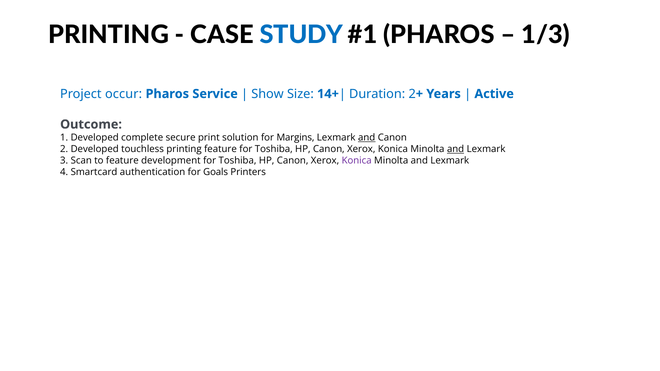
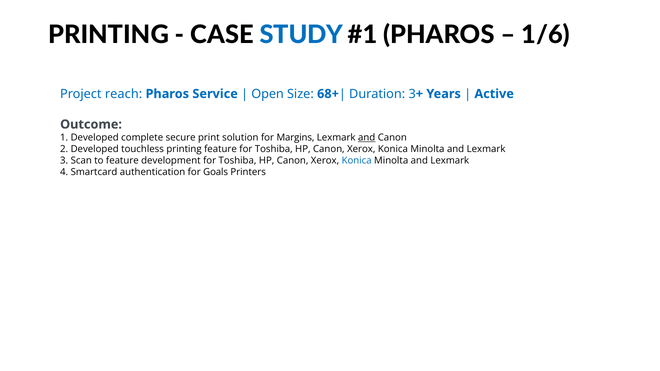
1/3: 1/3 -> 1/6 (546, 35)
occur: occur -> reach (124, 94)
Show: Show -> Open (268, 94)
14+: 14+ -> 68+ (328, 94)
Duration 2: 2 -> 3 (412, 94)
and underline: present -> none (456, 149)
Konica colour: purple -> blue (357, 161)
